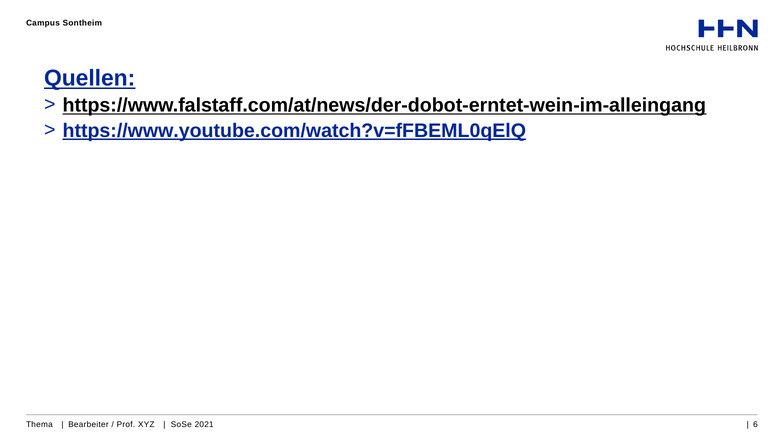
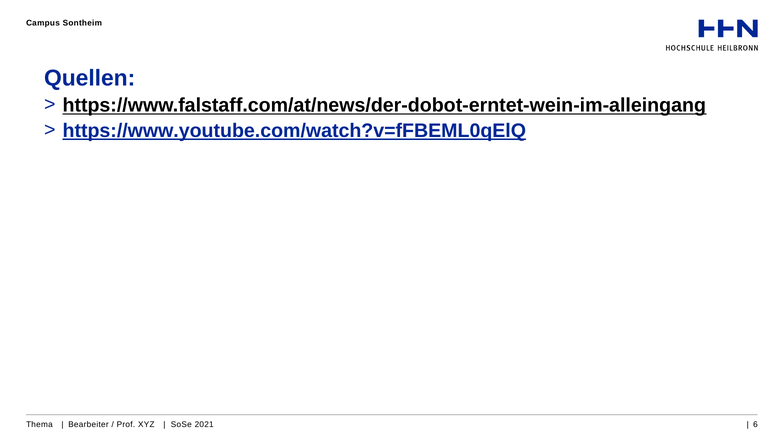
Quellen underline: present -> none (90, 78)
